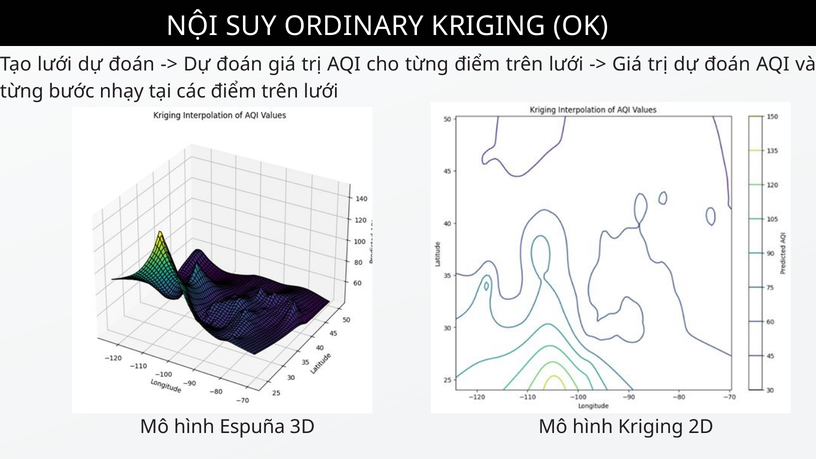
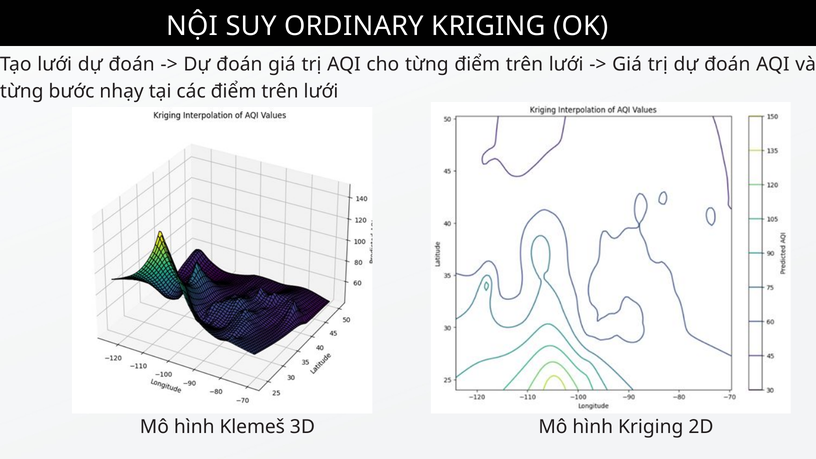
Espuña: Espuña -> Klemeš (252, 427)
